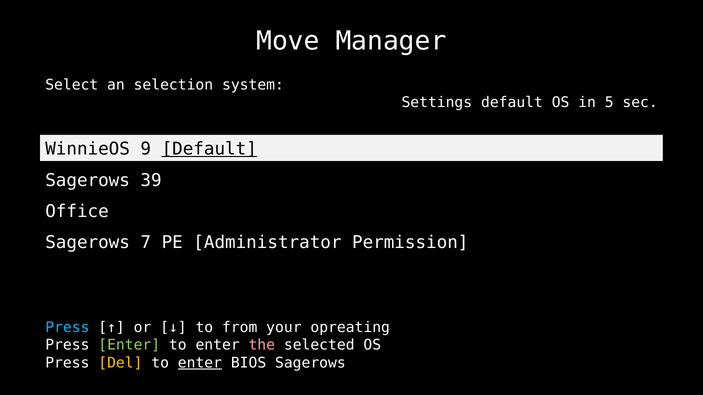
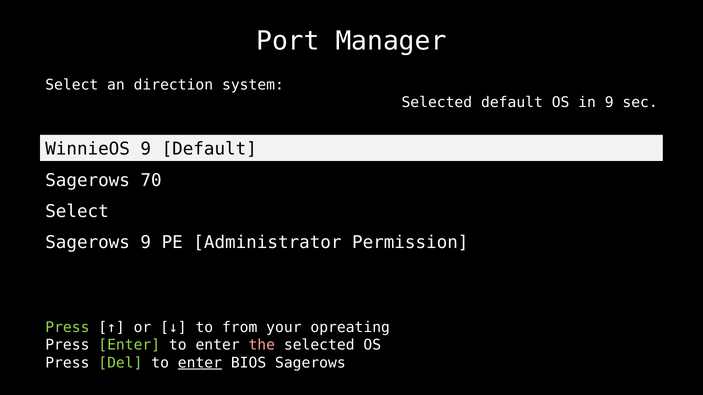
Move: Move -> Port (288, 41)
selection: selection -> direction (173, 85)
Settings: Settings -> Selected (437, 103)
in 5: 5 -> 9 (609, 103)
Default underline: present -> none (209, 149)
39: 39 -> 70 (151, 180)
Office: Office -> Select (77, 212)
Sagerows 7: 7 -> 9 (146, 243)
Press colour: light blue -> light green (67, 328)
Del colour: yellow -> light green (120, 363)
